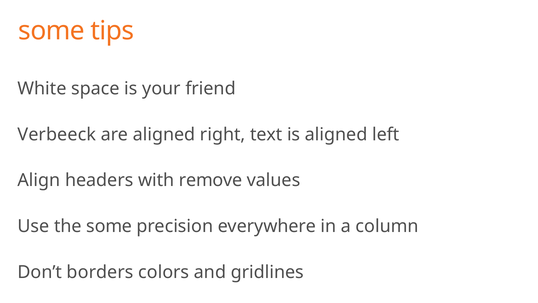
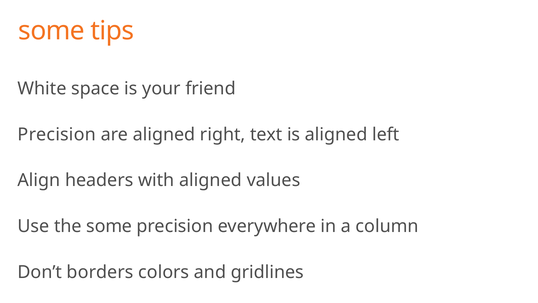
Verbeeck: Verbeeck -> Precision (57, 134)
with remove: remove -> aligned (211, 180)
